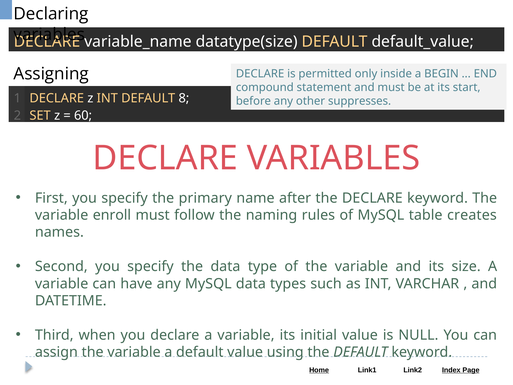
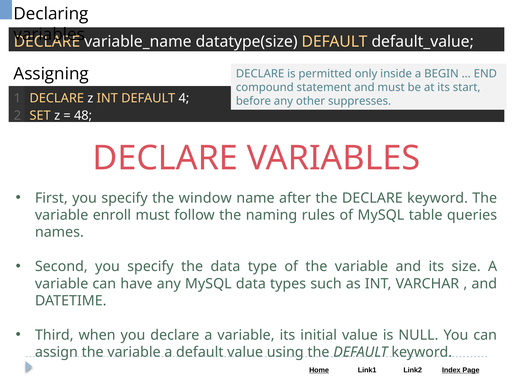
8: 8 -> 4 (184, 98)
60: 60 -> 48 (83, 115)
primary: primary -> window (205, 198)
creates: creates -> queries (472, 215)
